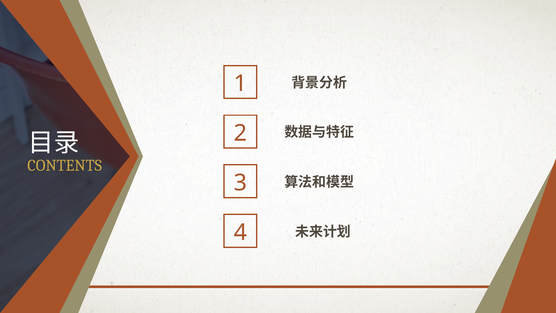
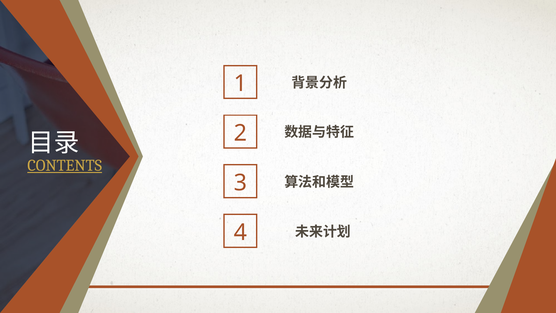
CONTENTS underline: none -> present (65, 165)
